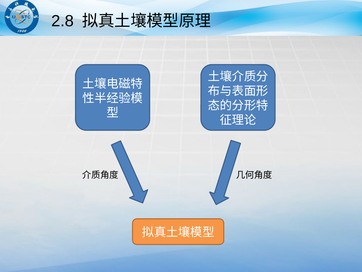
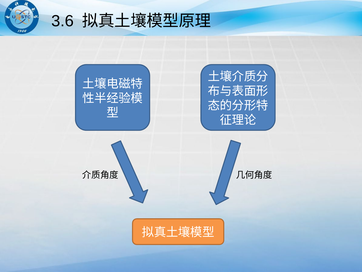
2.8: 2.8 -> 3.6 (63, 21)
